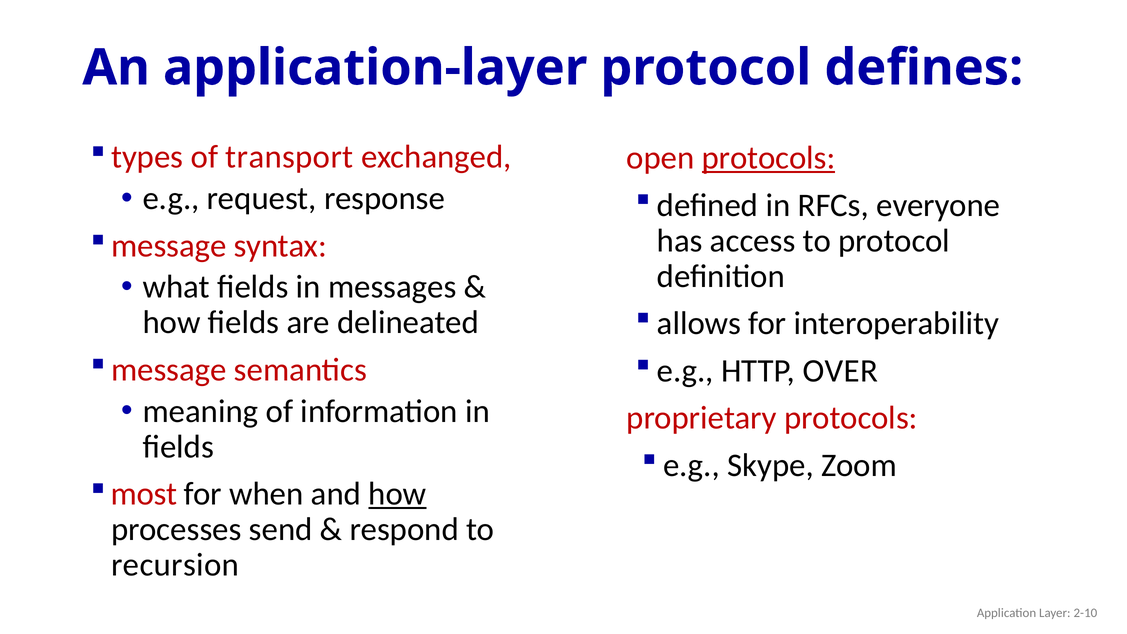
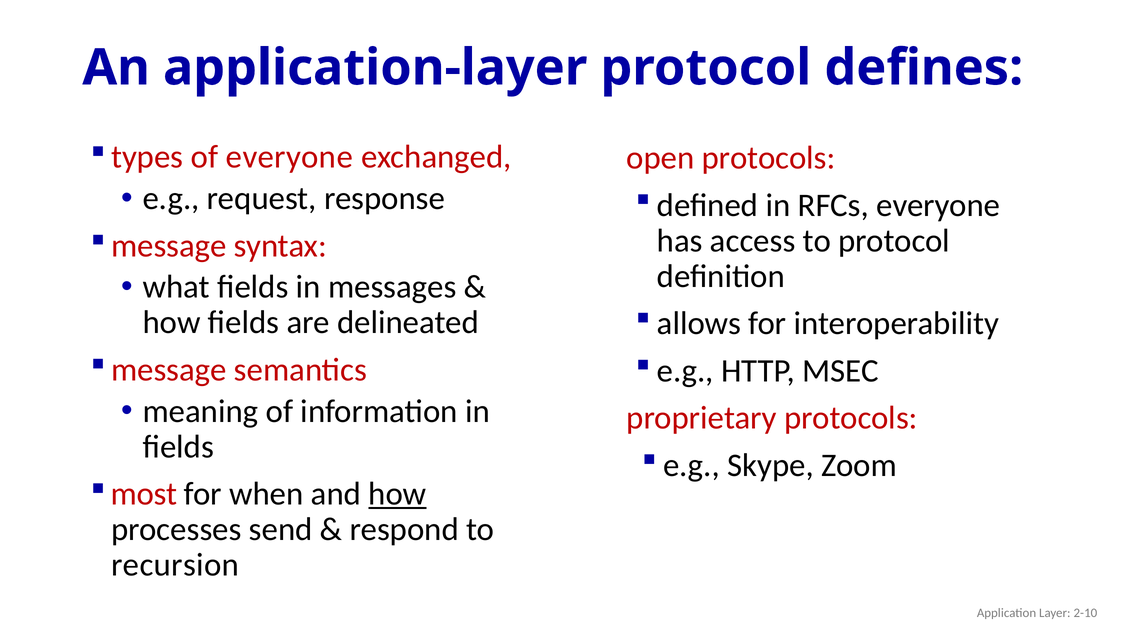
of transport: transport -> everyone (289, 157)
protocols underline: present -> none (769, 158)
OVER: OVER -> MSEC (841, 371)
